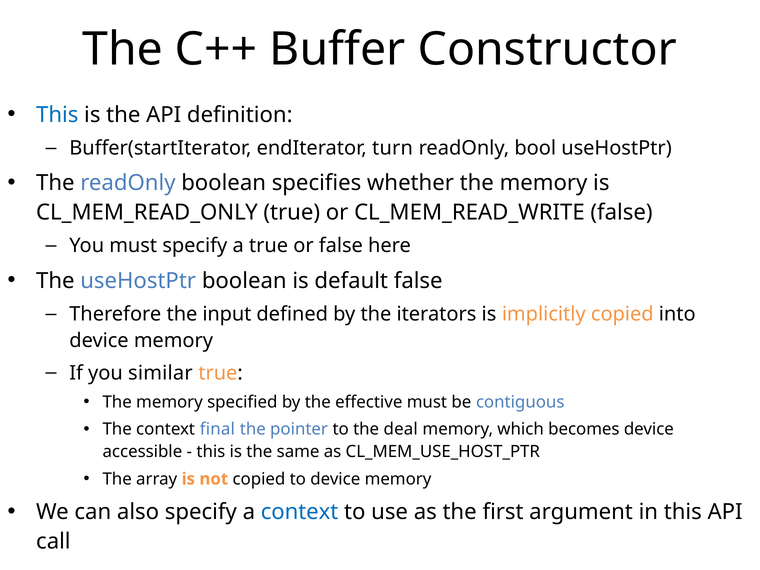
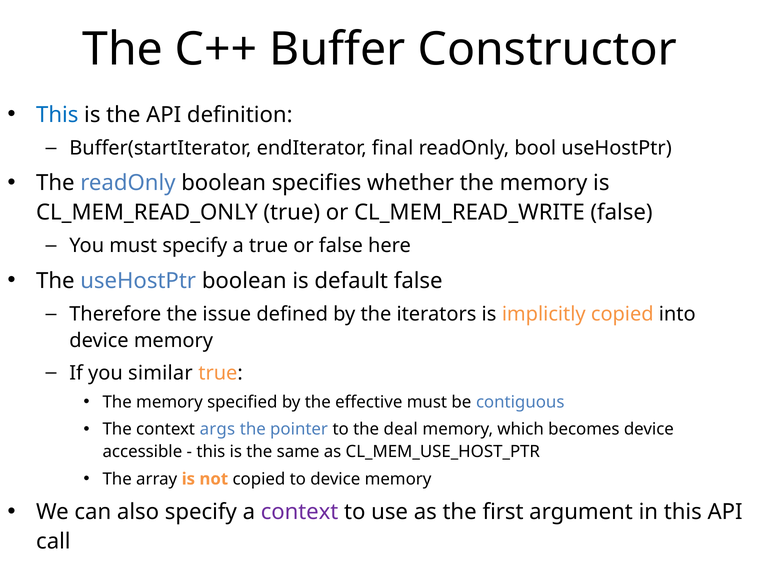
turn: turn -> final (393, 148)
input: input -> issue (227, 314)
final: final -> args (217, 429)
context colour: blue -> purple (300, 512)
